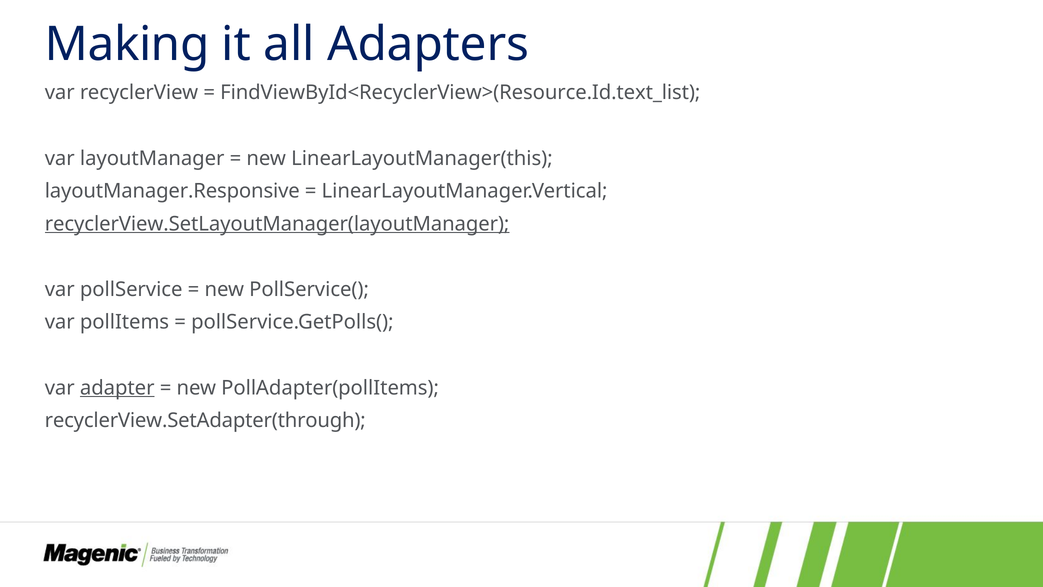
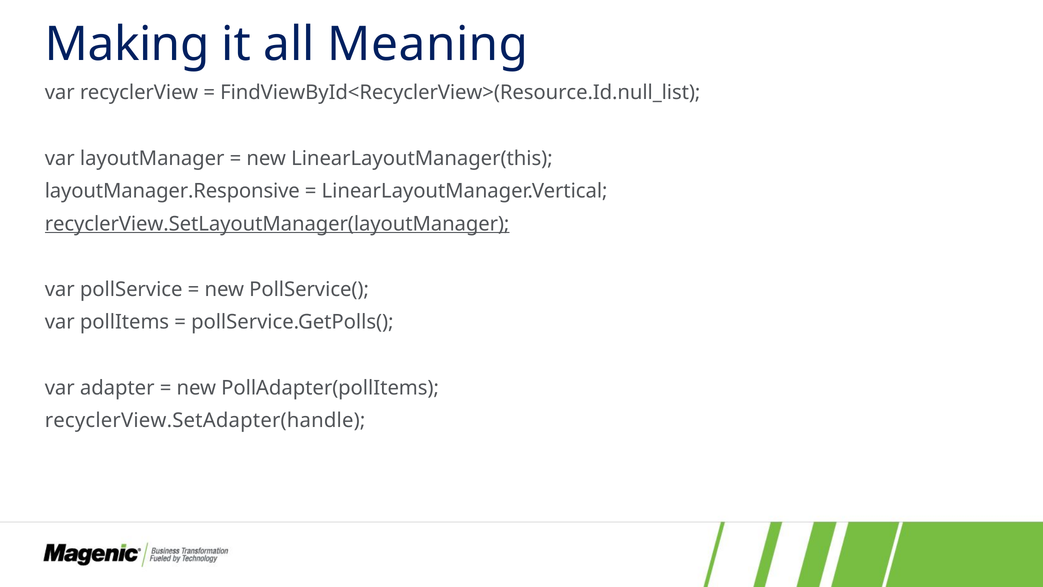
Adapters: Adapters -> Meaning (428, 44)
FindViewById<RecyclerView>(Resource.Id.text_list: FindViewById<RecyclerView>(Resource.Id.text_list -> FindViewById<RecyclerView>(Resource.Id.null_list (460, 93)
adapter underline: present -> none (117, 388)
recyclerView.SetAdapter(through: recyclerView.SetAdapter(through -> recyclerView.SetAdapter(handle (205, 420)
